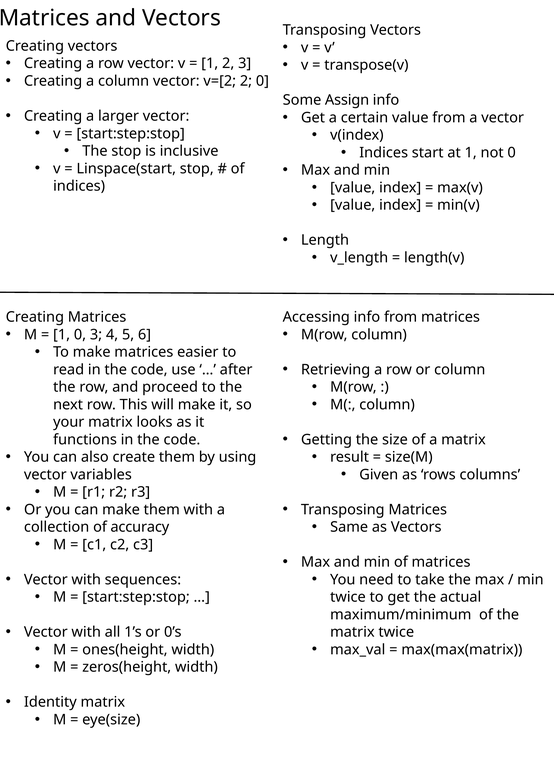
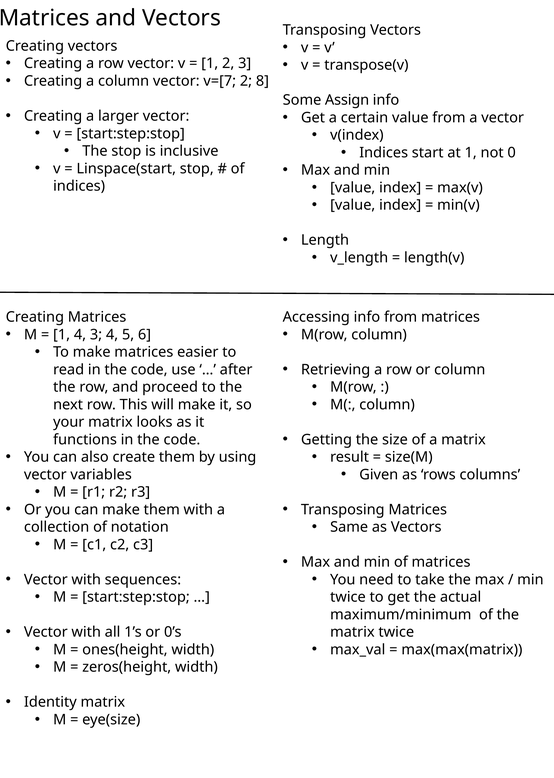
v=[2: v=[2 -> v=[7 (220, 81)
2 0: 0 -> 8 (262, 81)
1 0: 0 -> 4 (80, 334)
accuracy: accuracy -> notation (140, 527)
